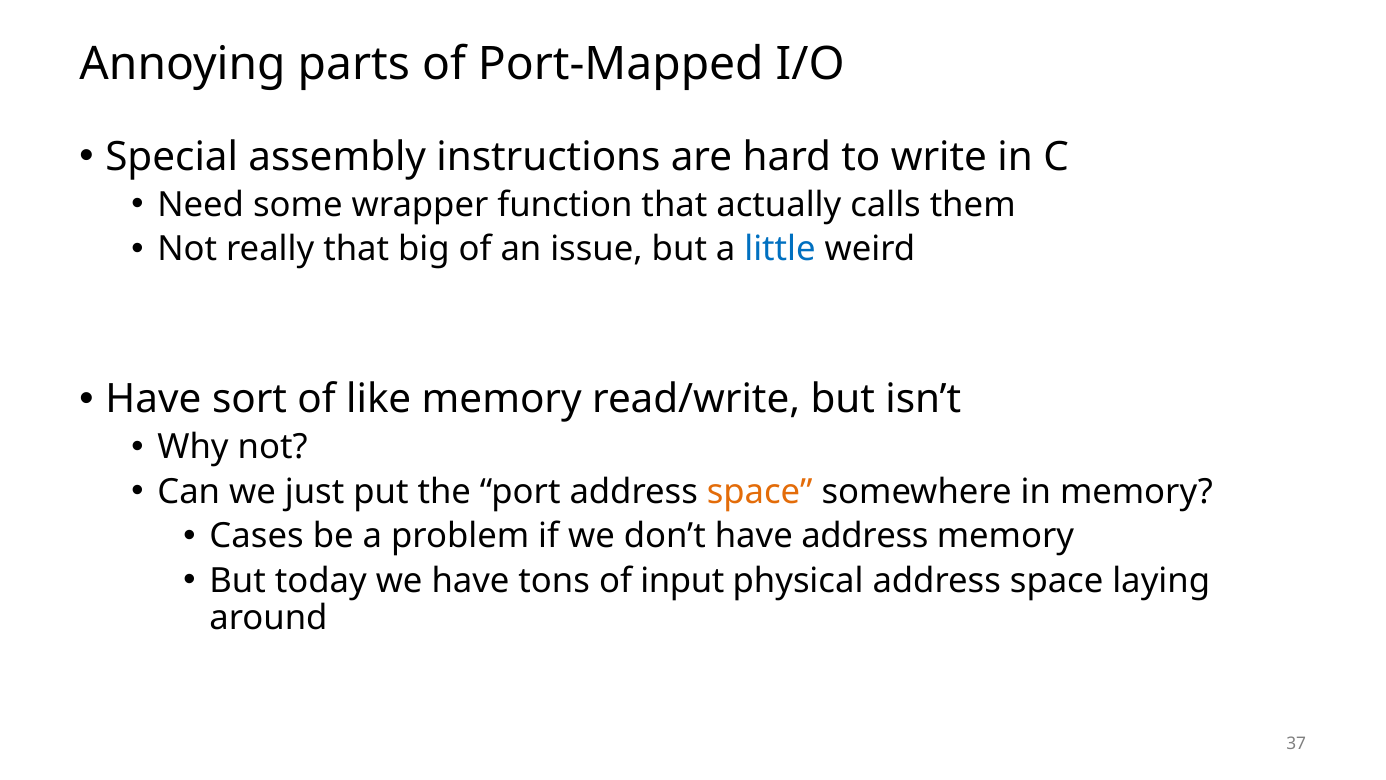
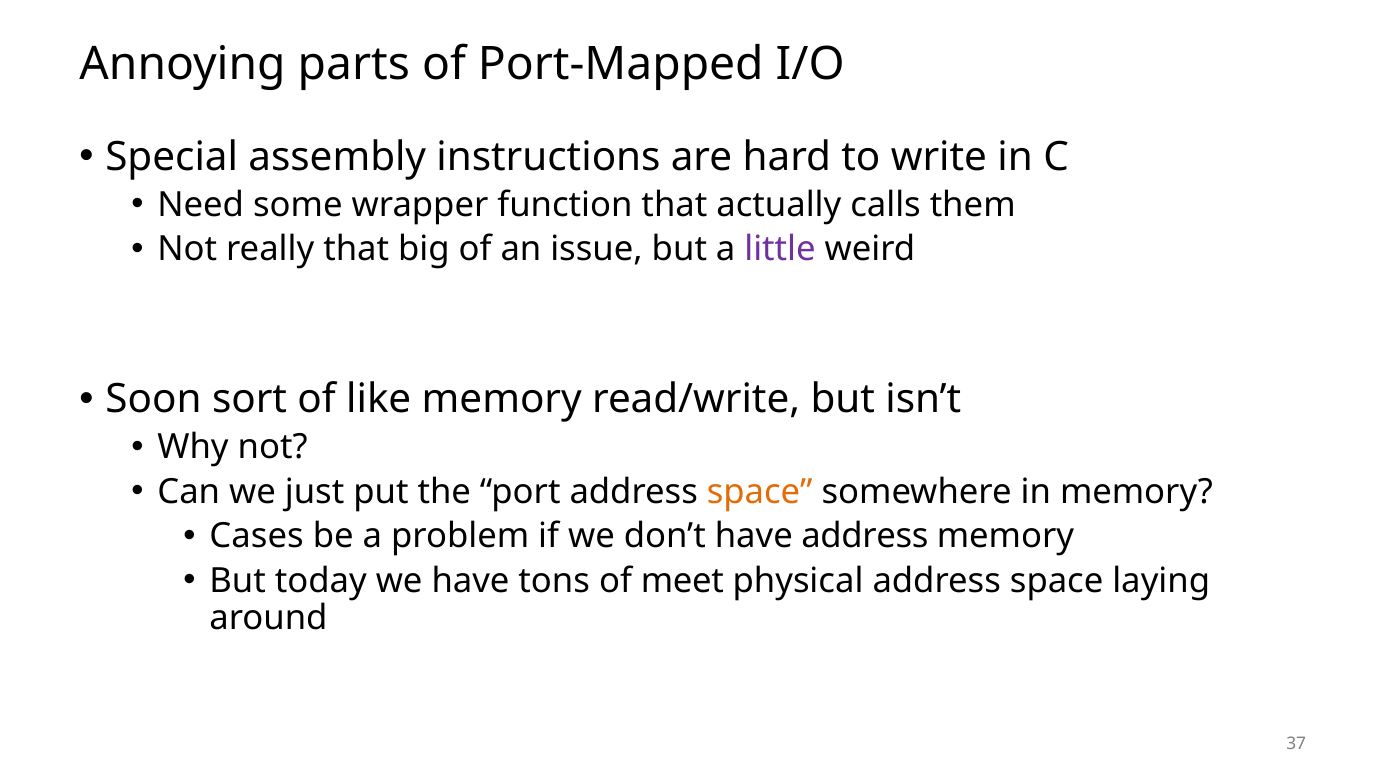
little colour: blue -> purple (780, 249)
Have: Have -> Soon (154, 399)
input: input -> meet (682, 581)
